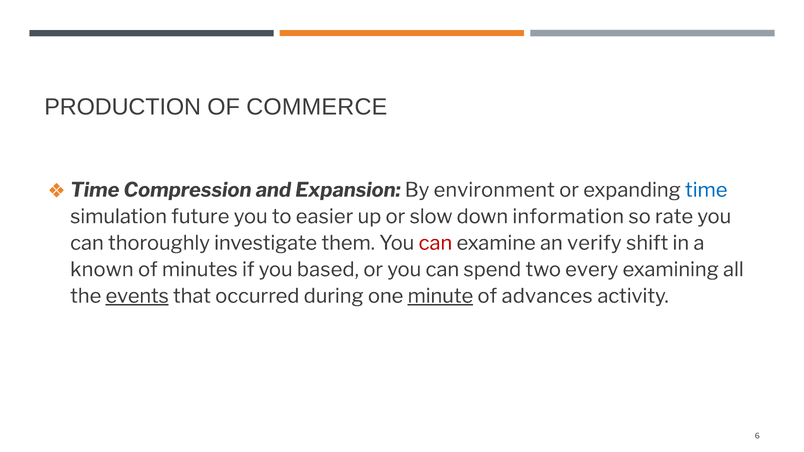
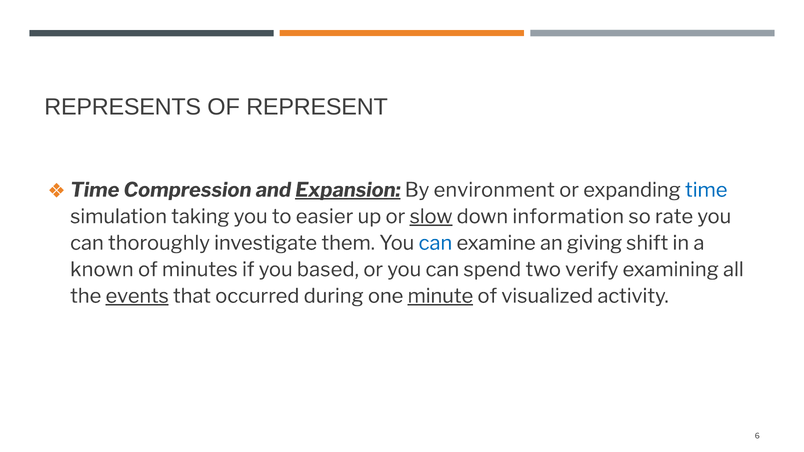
PRODUCTION: PRODUCTION -> REPRESENTS (123, 107)
COMMERCE: COMMERCE -> REPRESENT (317, 107)
Expansion underline: none -> present (348, 190)
future: future -> taking (200, 217)
slow underline: none -> present (431, 217)
can colour: red -> blue (435, 243)
verify: verify -> giving (594, 243)
every: every -> verify (592, 270)
advances: advances -> visualized (547, 296)
